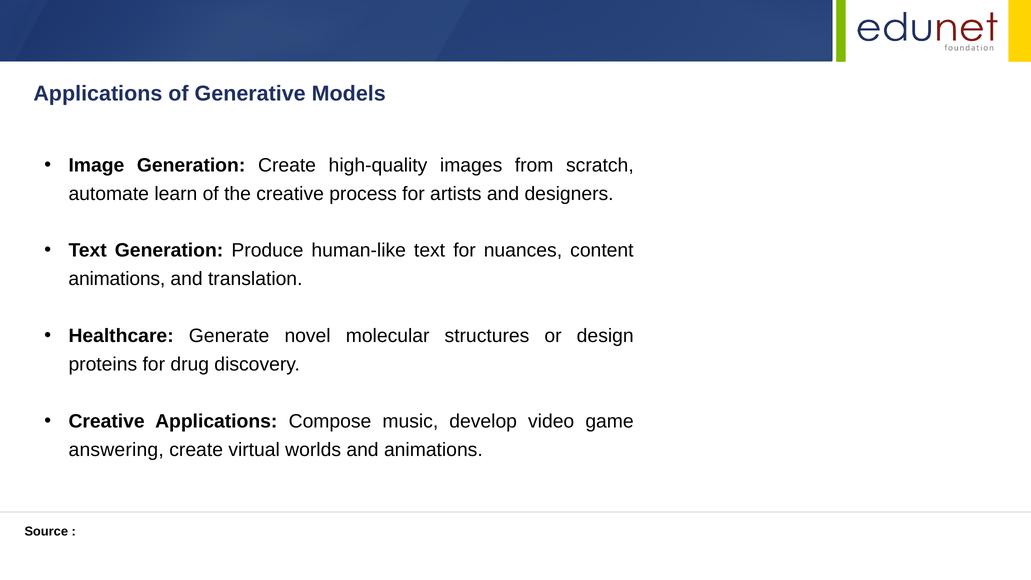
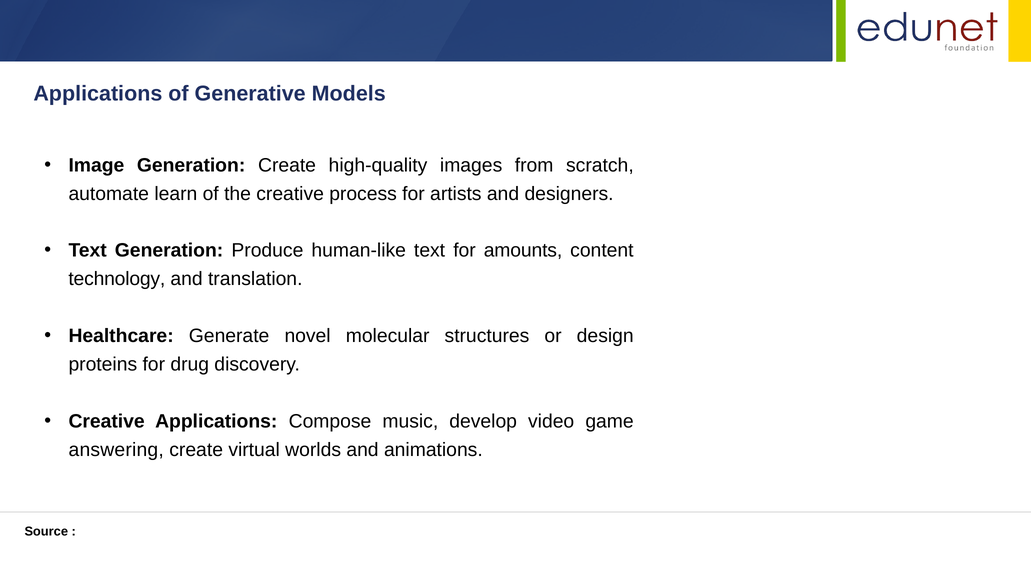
nuances: nuances -> amounts (523, 251)
animations: animations -> technology (117, 279)
